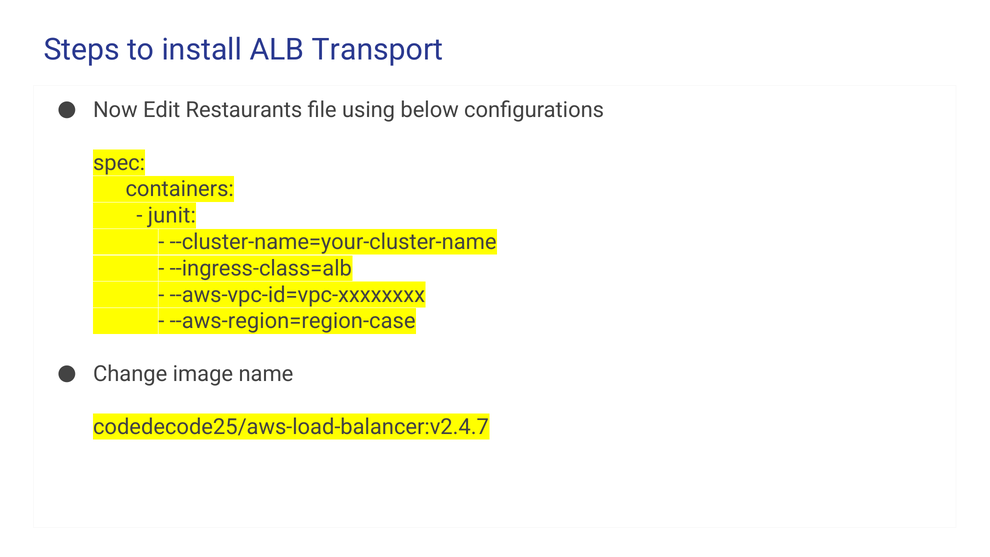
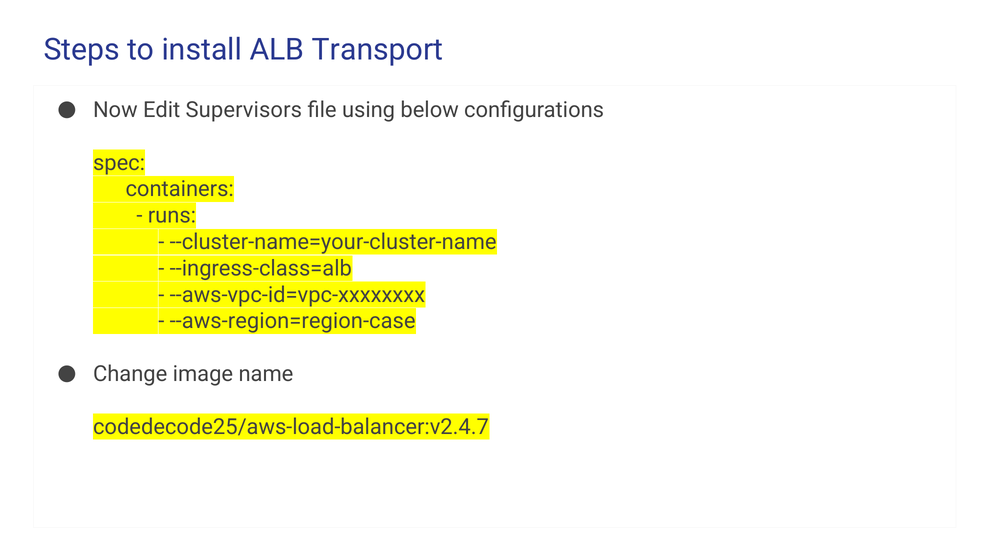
Restaurants: Restaurants -> Supervisors (244, 110)
junit: junit -> runs (172, 216)
